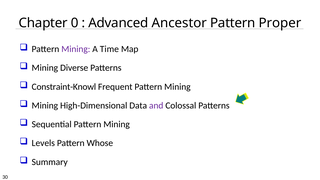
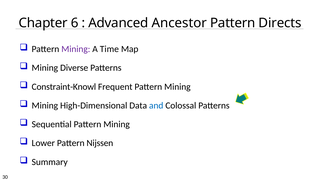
0: 0 -> 6 (75, 23)
Proper: Proper -> Directs (280, 23)
and colour: purple -> blue (156, 106)
Levels: Levels -> Lower (43, 143)
Whose: Whose -> Nijssen (100, 143)
